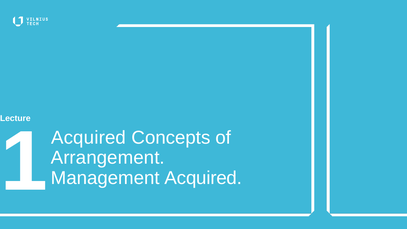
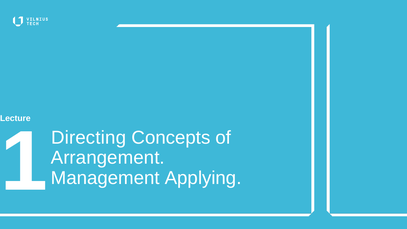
Acquired: Acquired -> Directing (89, 138)
Management Acquired: Acquired -> Applying (203, 178)
